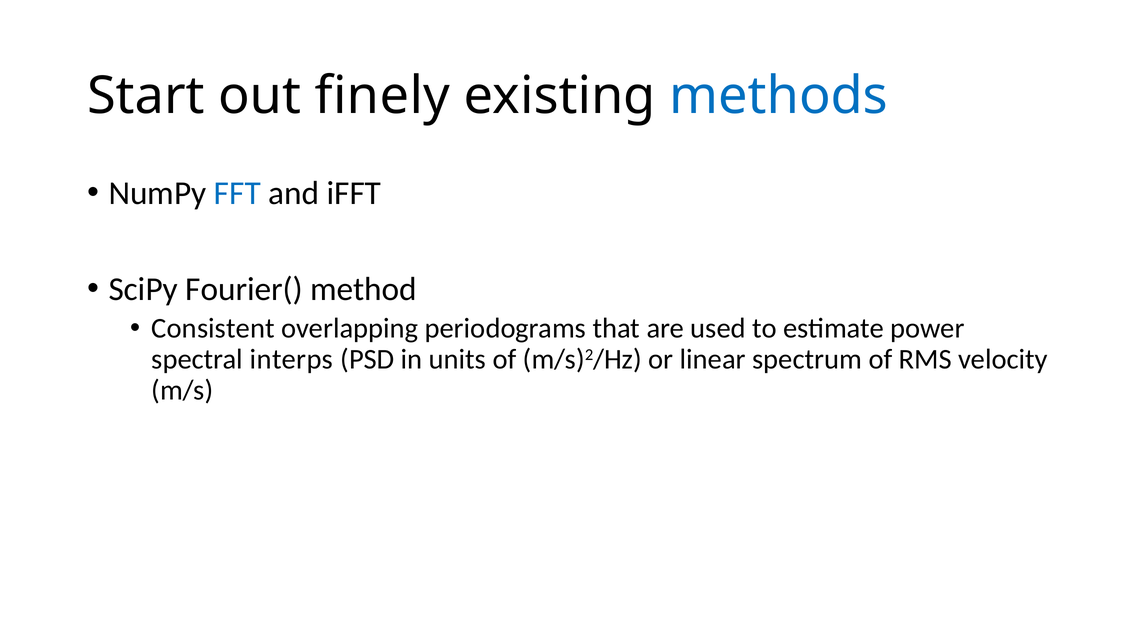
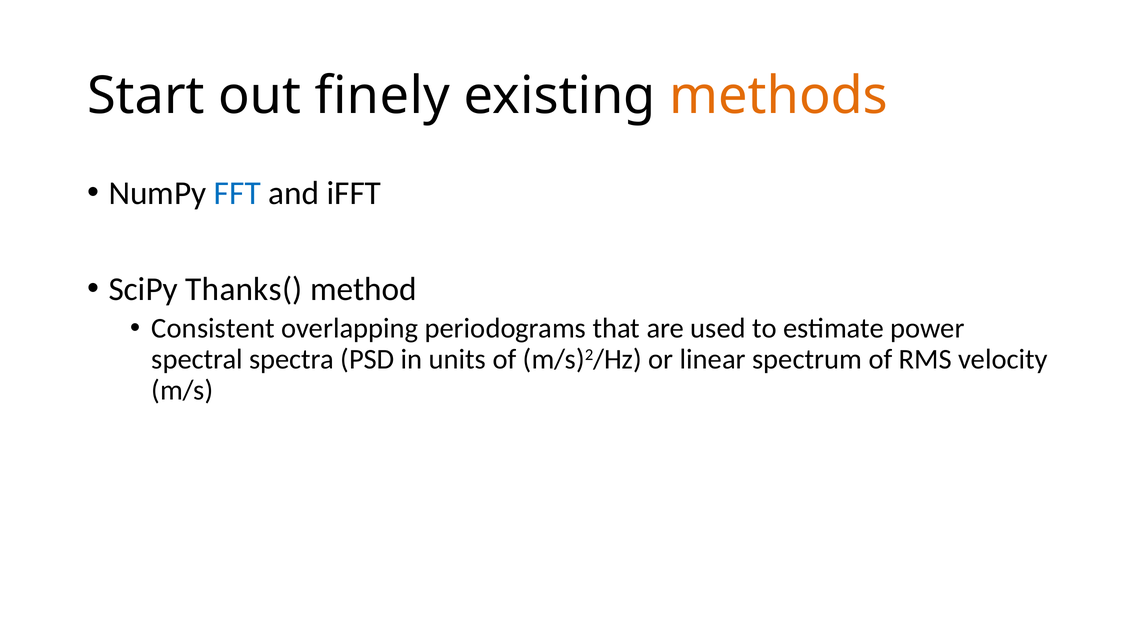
methods colour: blue -> orange (779, 96)
Fourier(: Fourier( -> Thanks( (244, 289)
interps: interps -> spectra (292, 359)
